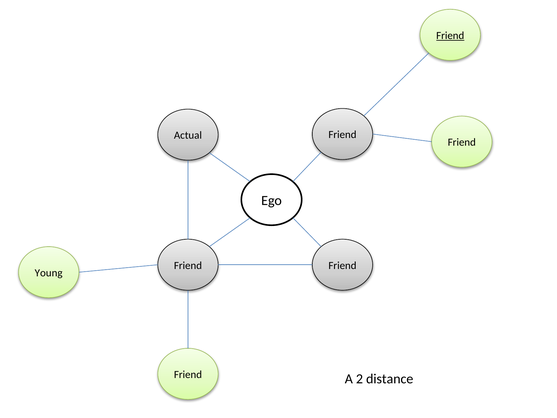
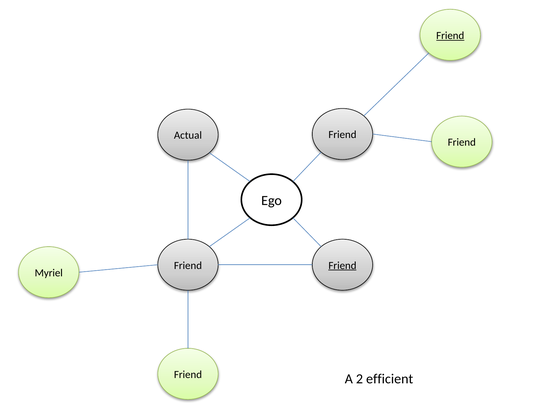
Friend underline: none -> present (342, 265)
Young: Young -> Myriel (49, 273)
distance: distance -> efficient (390, 379)
